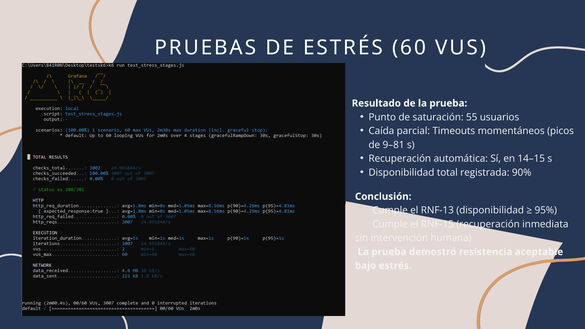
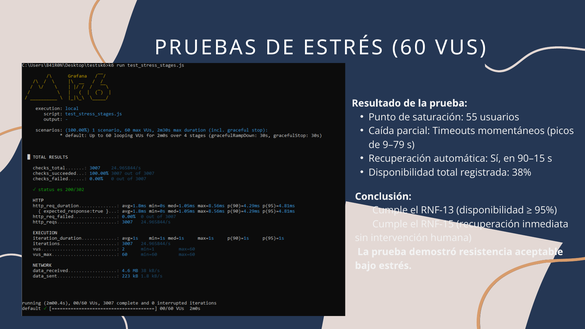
9–81: 9–81 -> 9–79 (394, 145)
14–15: 14–15 -> 90–15 (531, 159)
90%: 90% -> 38% (522, 172)
